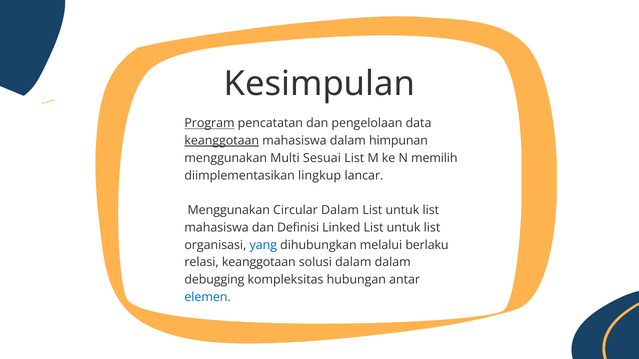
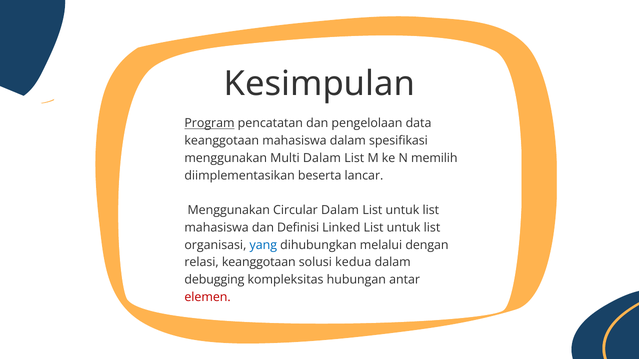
keanggotaan underline: present -> none (222, 141)
himpunan: himpunan -> spesifikasi (398, 141)
Multi Sesuai: Sesuai -> Dalam (322, 158)
lingkup: lingkup -> beserta (320, 176)
berlaku: berlaku -> dengan (427, 245)
solusi dalam: dalam -> kedua (353, 263)
elemen colour: blue -> red (208, 297)
